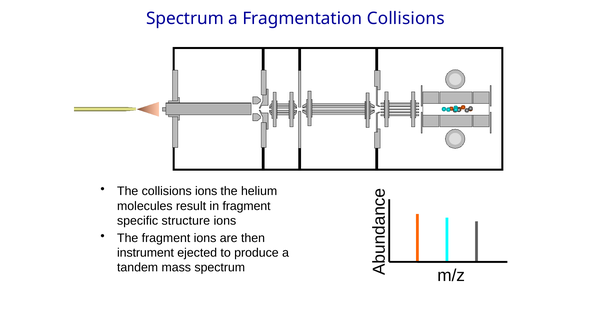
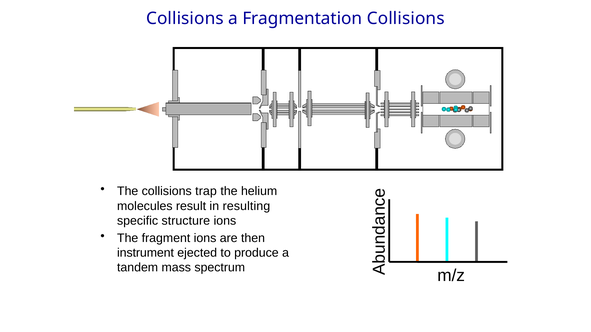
Spectrum: Spectrum -> Collisions (185, 19)
collisions ions: ions -> trap (206, 191)
in fragment: fragment -> resulting (246, 206)
